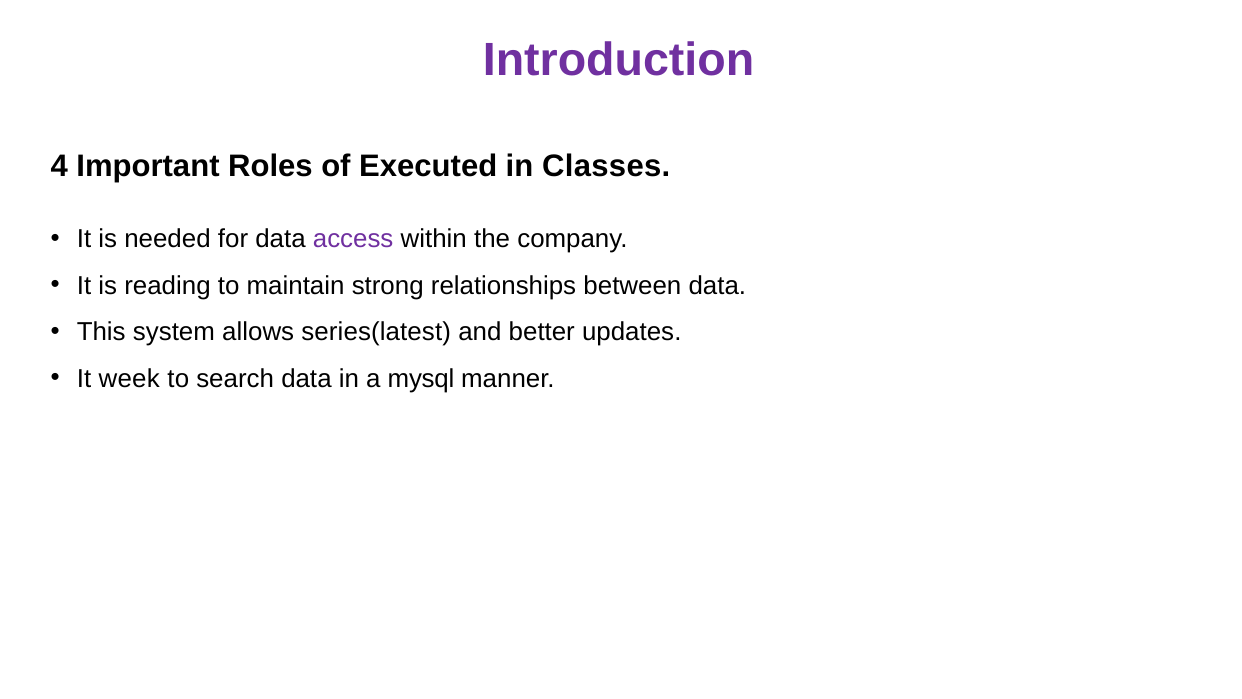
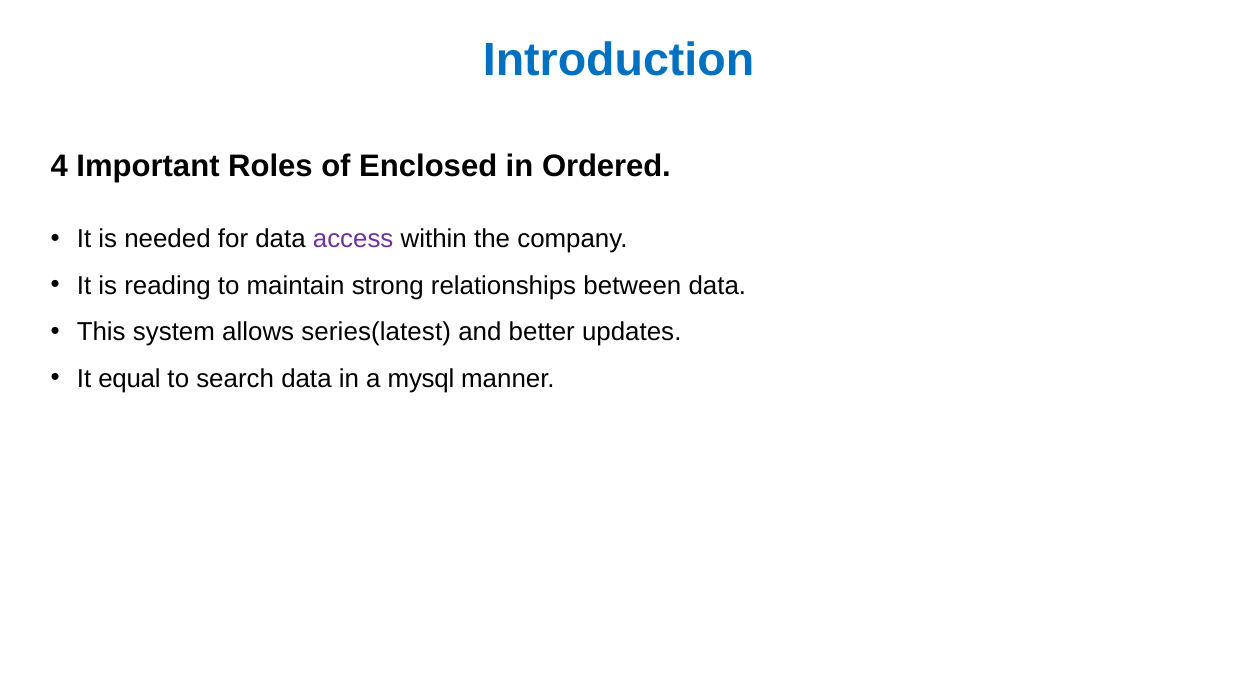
Introduction colour: purple -> blue (619, 60)
Executed: Executed -> Enclosed (428, 166)
Classes: Classes -> Ordered (606, 166)
week: week -> equal (129, 379)
